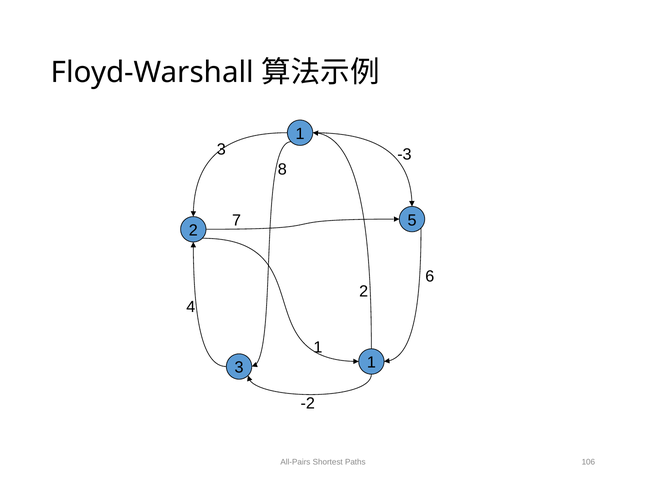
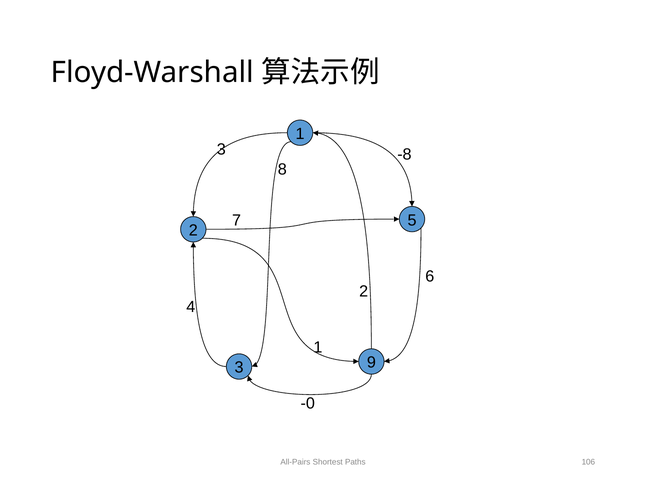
-3: -3 -> -8 (404, 154)
3 1: 1 -> 9 (371, 363)
-2: -2 -> -0 (308, 404)
